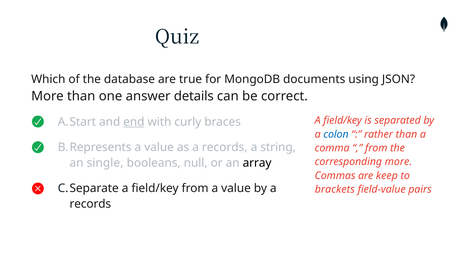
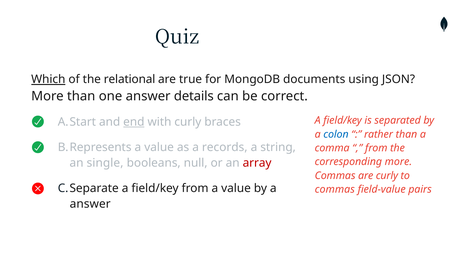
Which underline: none -> present (48, 80)
database: database -> relational (130, 80)
array colour: black -> red (257, 163)
are keep: keep -> curly (387, 176)
brackets: brackets -> commas (335, 190)
records: records -> answer (90, 204)
